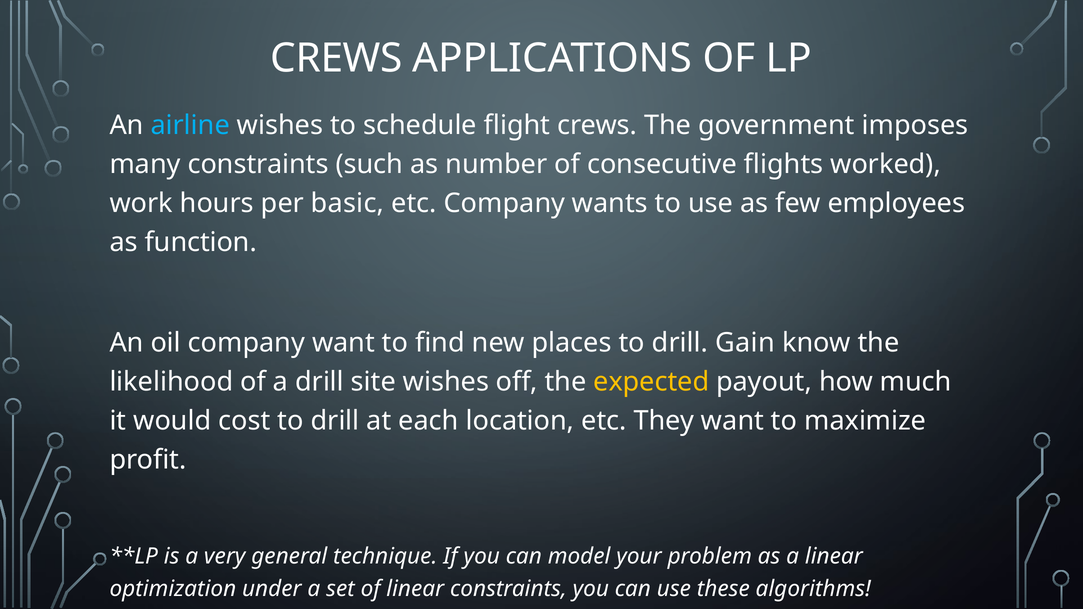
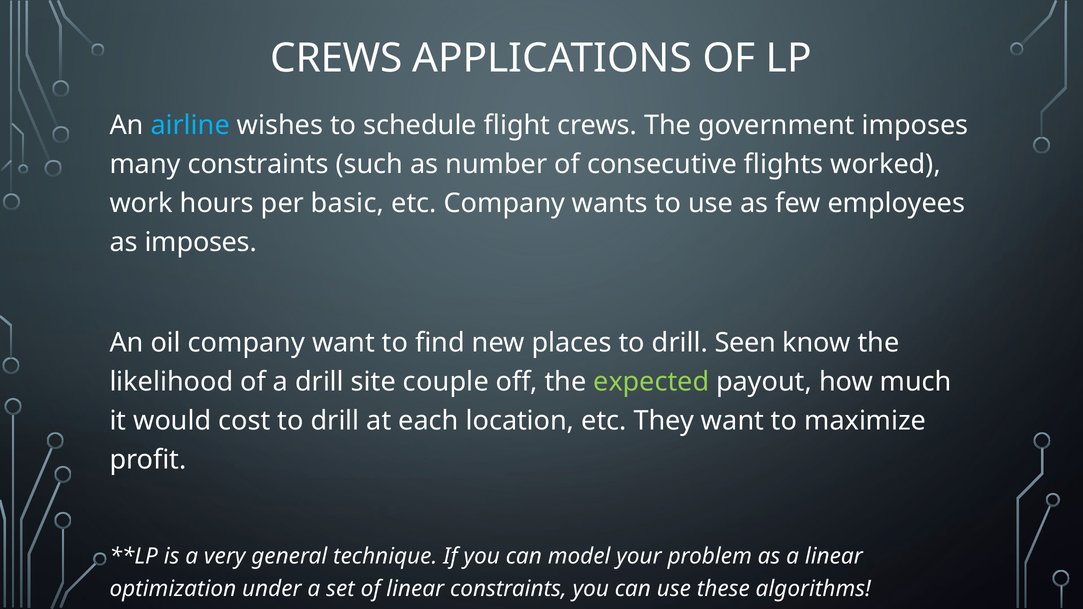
as function: function -> imposes (201, 242)
Gain: Gain -> Seen (745, 343)
site wishes: wishes -> couple (446, 382)
expected colour: yellow -> light green (651, 382)
